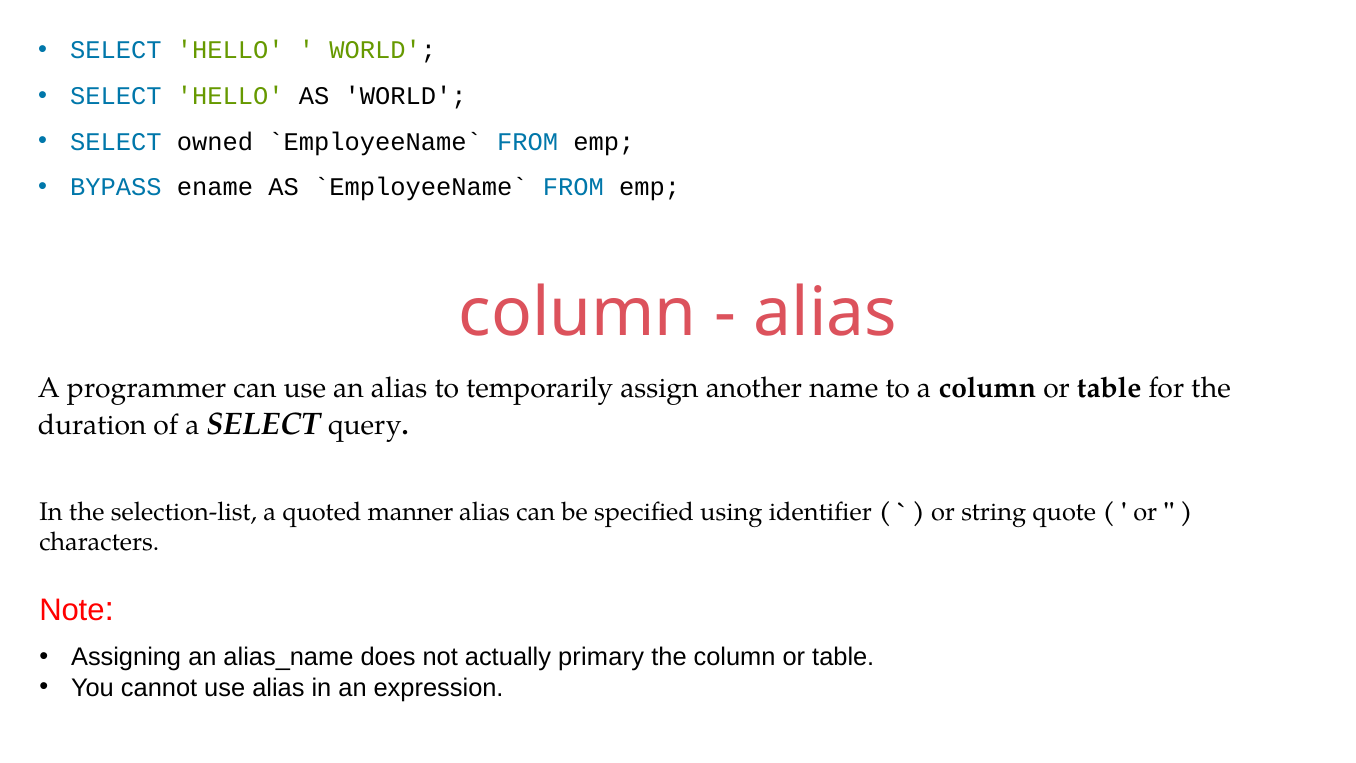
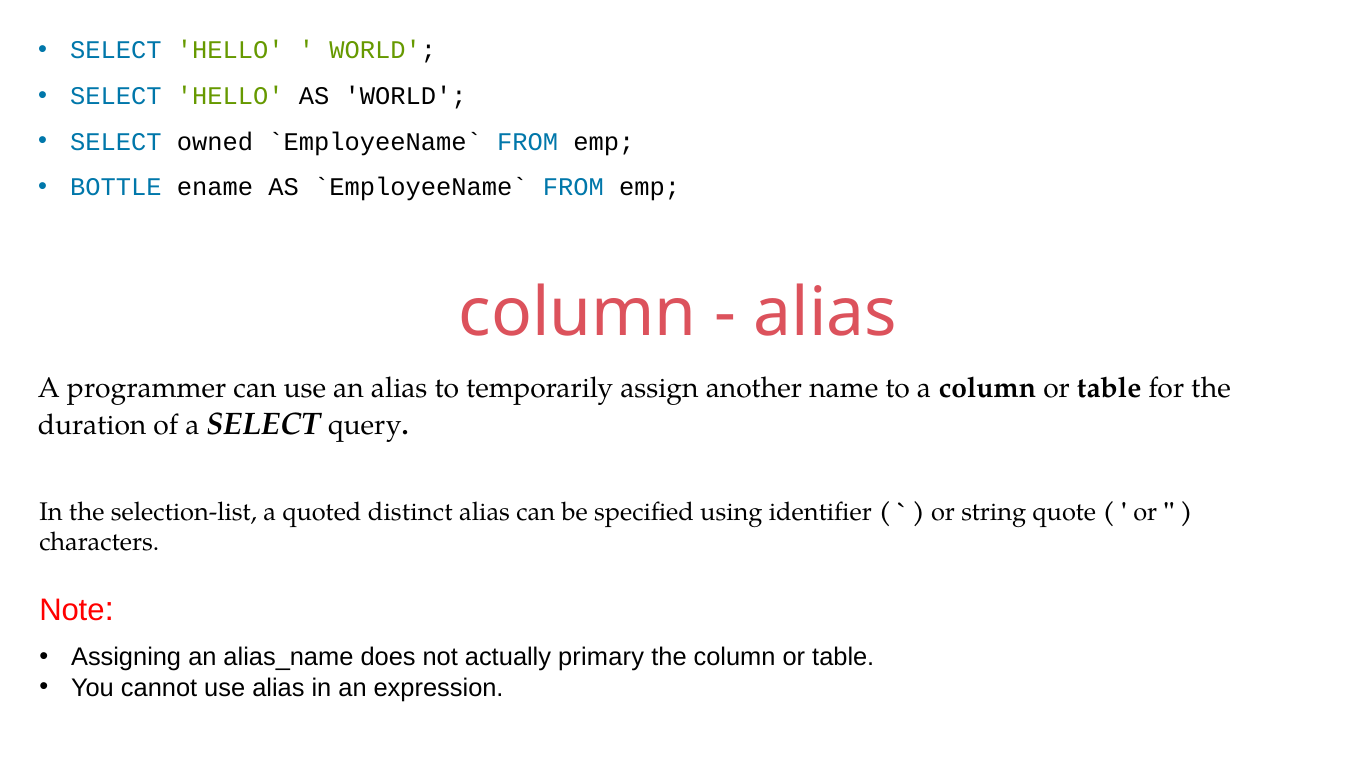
BYPASS: BYPASS -> BOTTLE (116, 188)
manner: manner -> distinct (410, 511)
